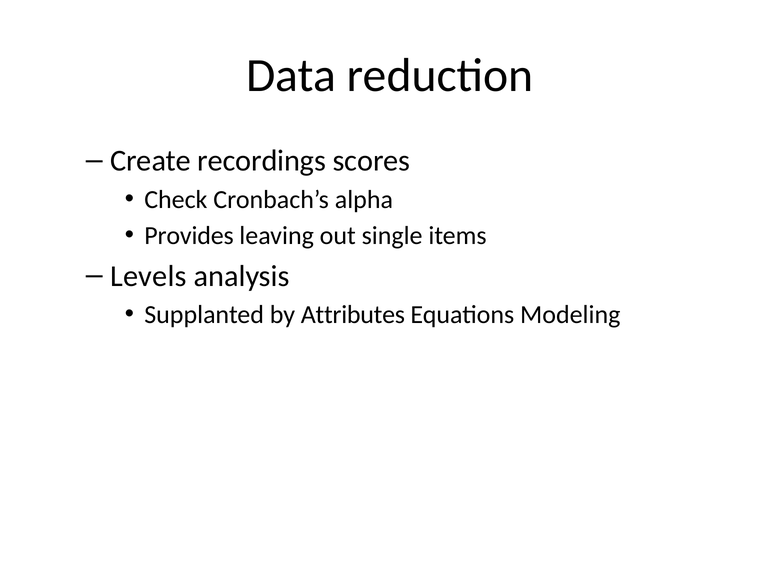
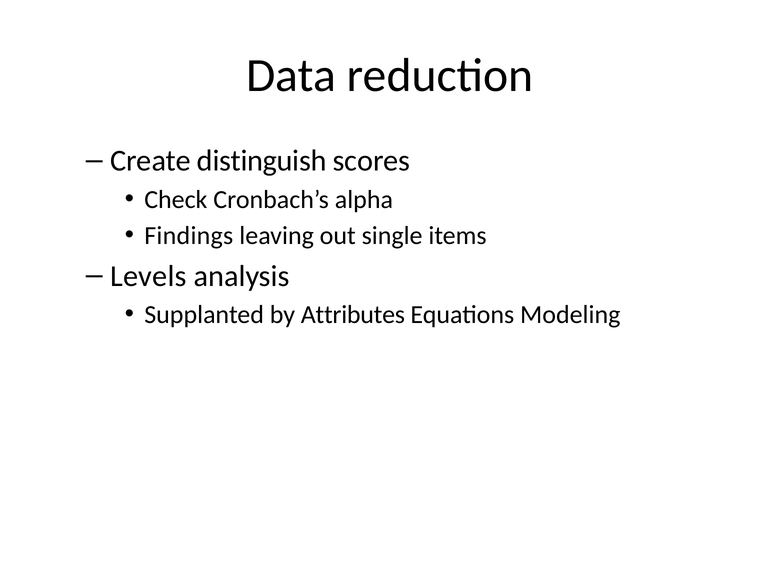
recordings: recordings -> distinguish (262, 161)
Provides: Provides -> Findings (189, 236)
